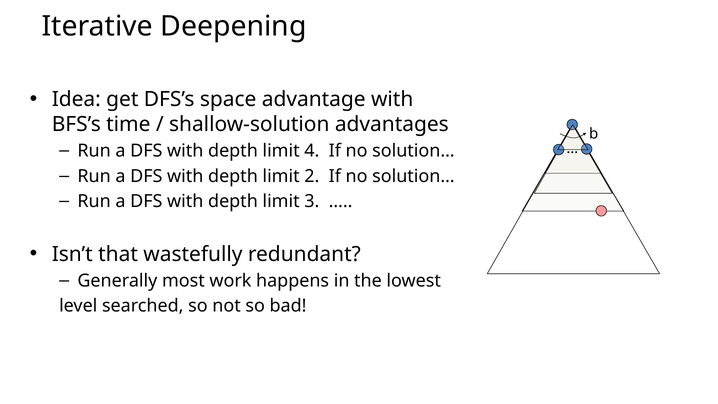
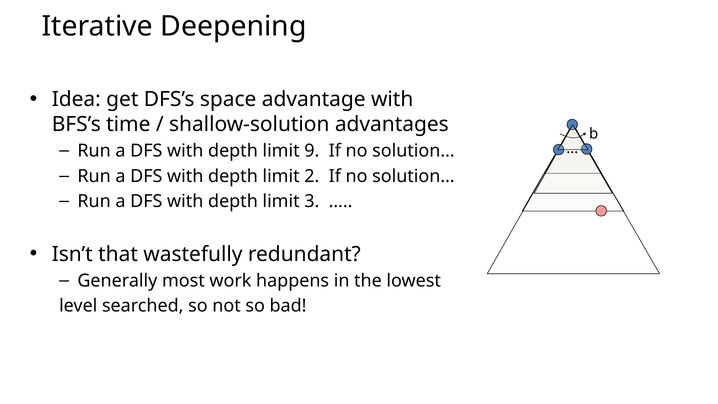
4: 4 -> 9 (312, 151)
